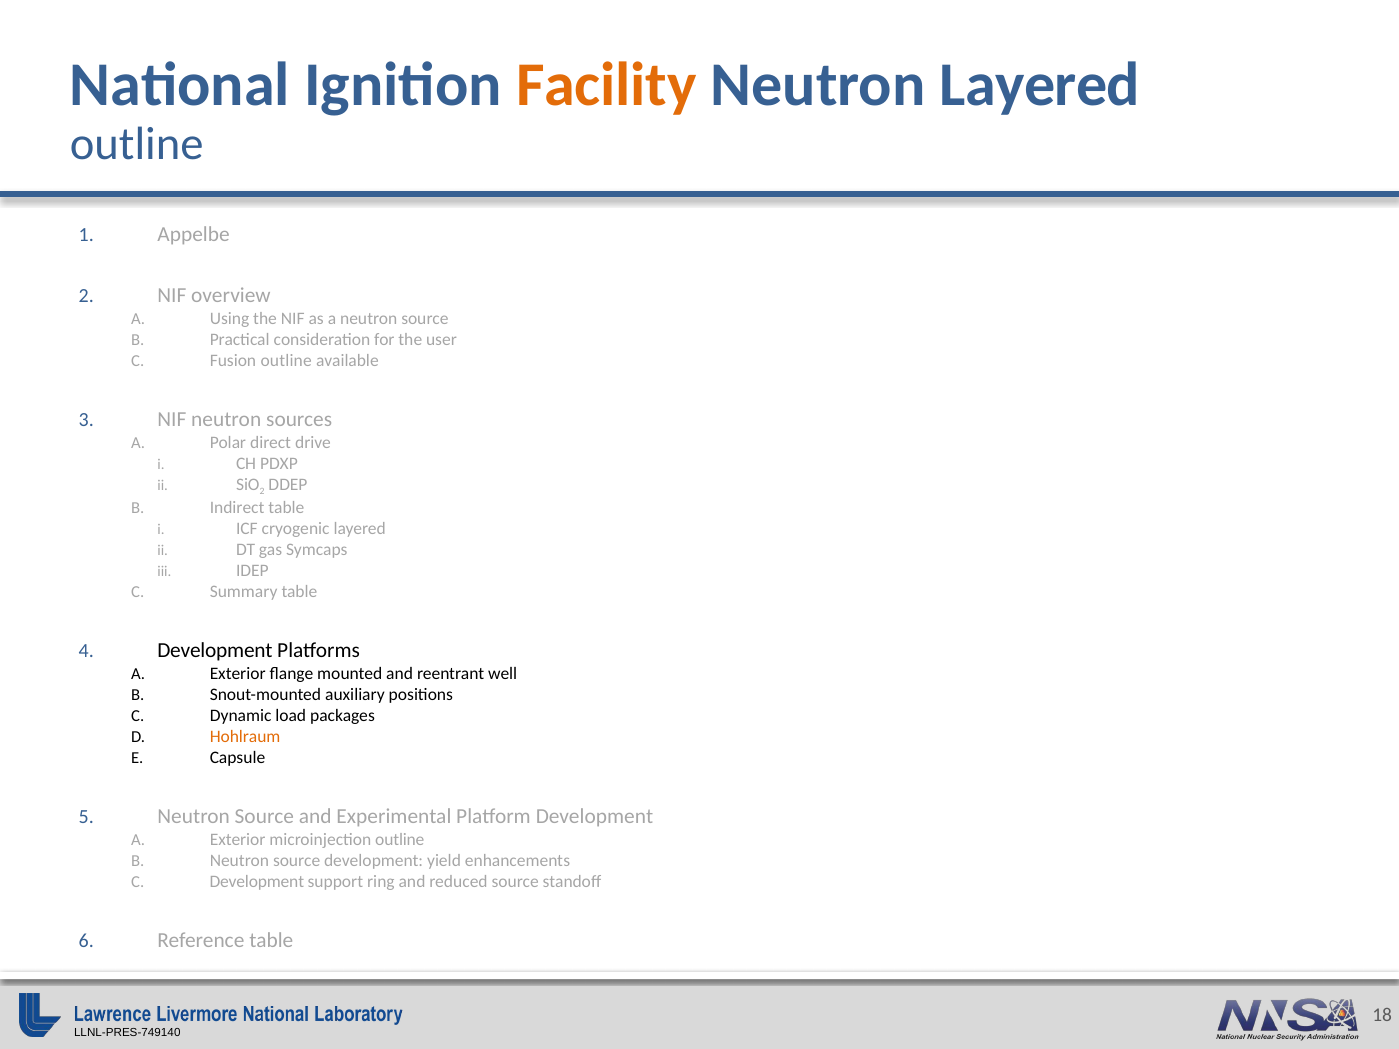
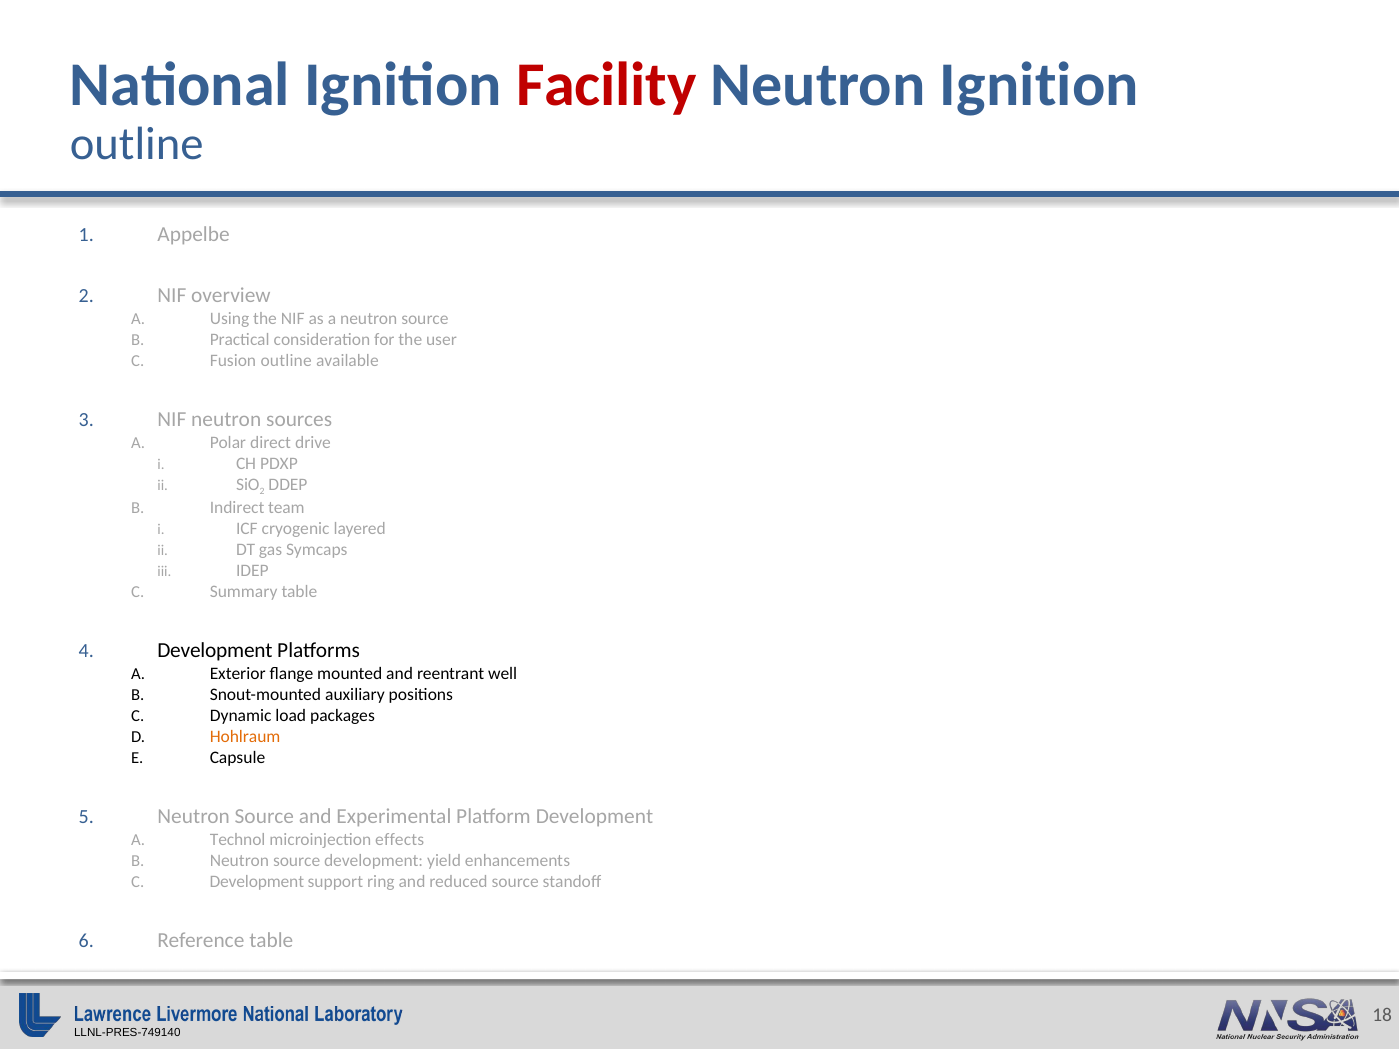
Facility colour: orange -> red (606, 85)
Neutron Layered: Layered -> Ignition (1039, 85)
Indirect table: table -> team (286, 508)
Exterior: Exterior -> Technol (238, 840)
microinjection outline: outline -> effects (400, 840)
